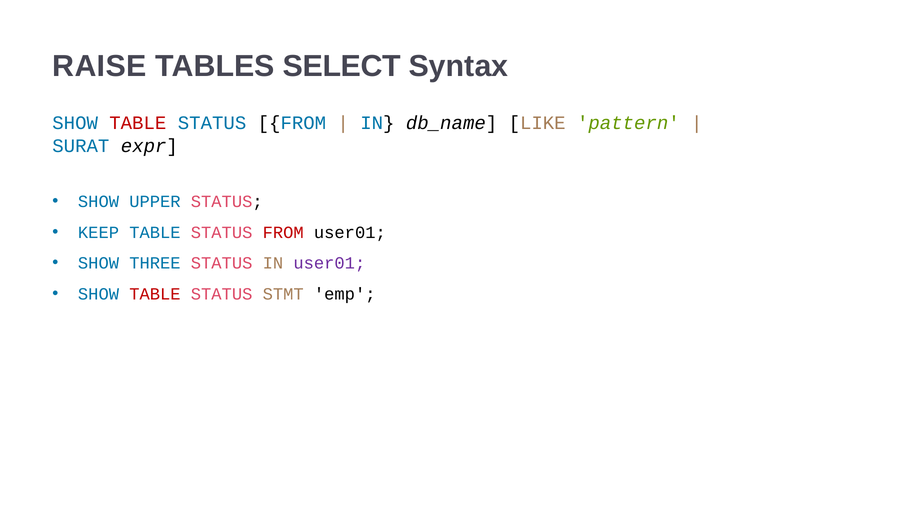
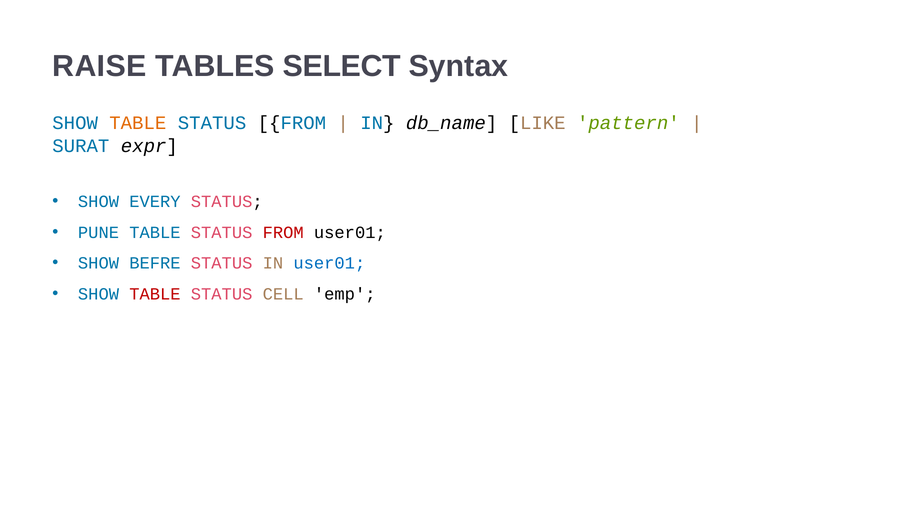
TABLE colour: red -> orange (138, 123)
UPPER: UPPER -> EVERY (155, 202)
KEEP: KEEP -> PUNE (99, 232)
THREE: THREE -> BEFRE (155, 263)
user01 colour: purple -> blue (329, 263)
STMT: STMT -> CELL (283, 294)
